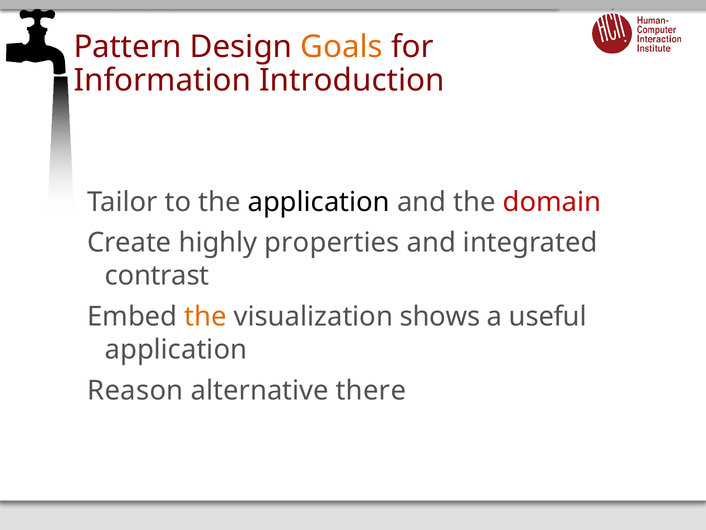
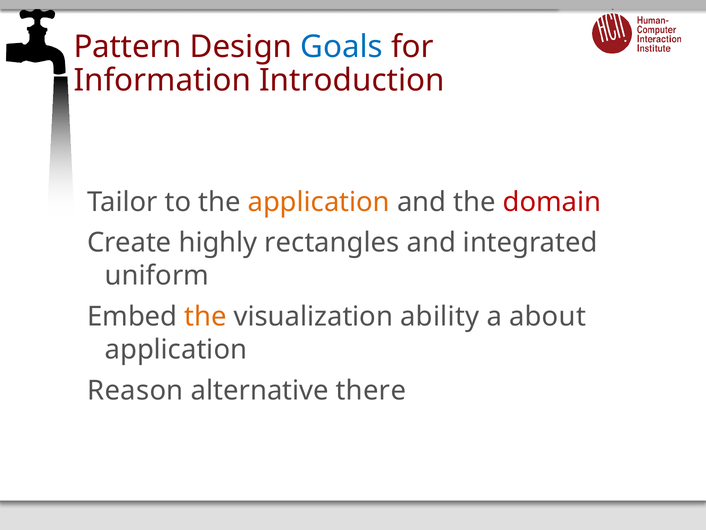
Goals colour: orange -> blue (342, 47)
application colour: black -> orange (319, 202)
properties: properties -> rectangles (332, 243)
contrast: contrast -> uniform (157, 276)
shows: shows -> ability (440, 316)
useful: useful -> about (548, 316)
